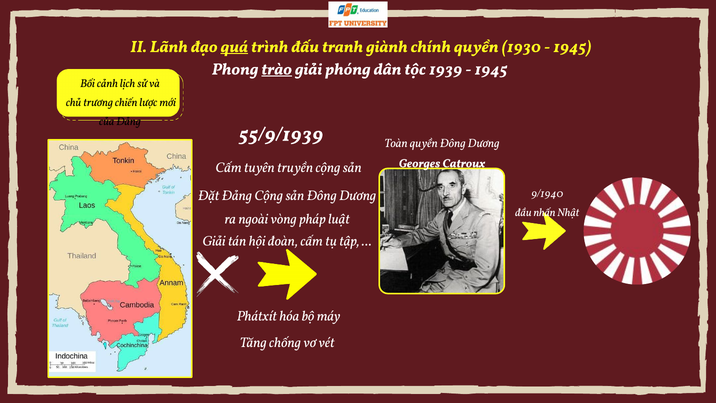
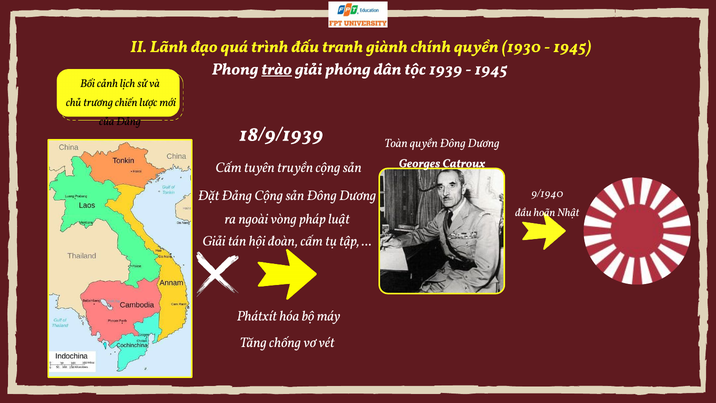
quá underline: present -> none (234, 47)
55/9/1939: 55/9/1939 -> 18/9/1939 (281, 134)
nhấn: nhấn -> hoãn (544, 212)
